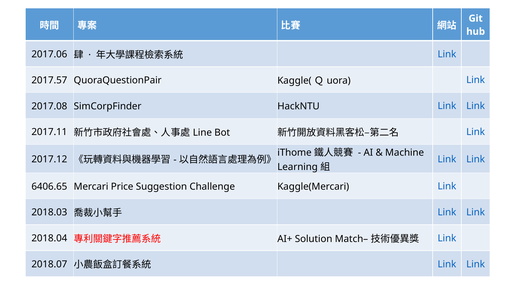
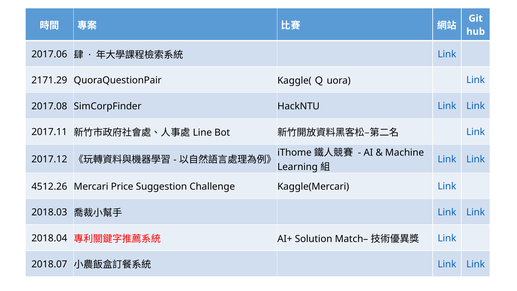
2017.57: 2017.57 -> 2171.29 (49, 80)
6406.65: 6406.65 -> 4512.26 (49, 186)
